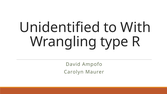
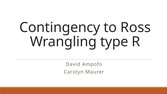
Unidentified: Unidentified -> Contingency (60, 27)
With: With -> Ross (136, 27)
